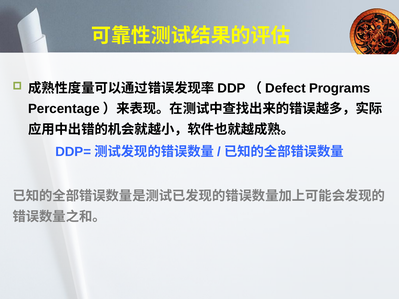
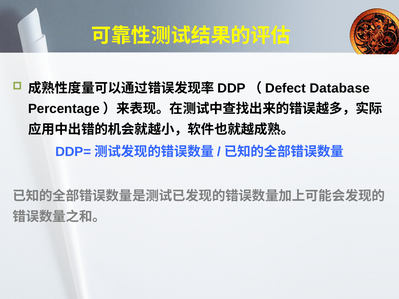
Programs: Programs -> Database (340, 88)
